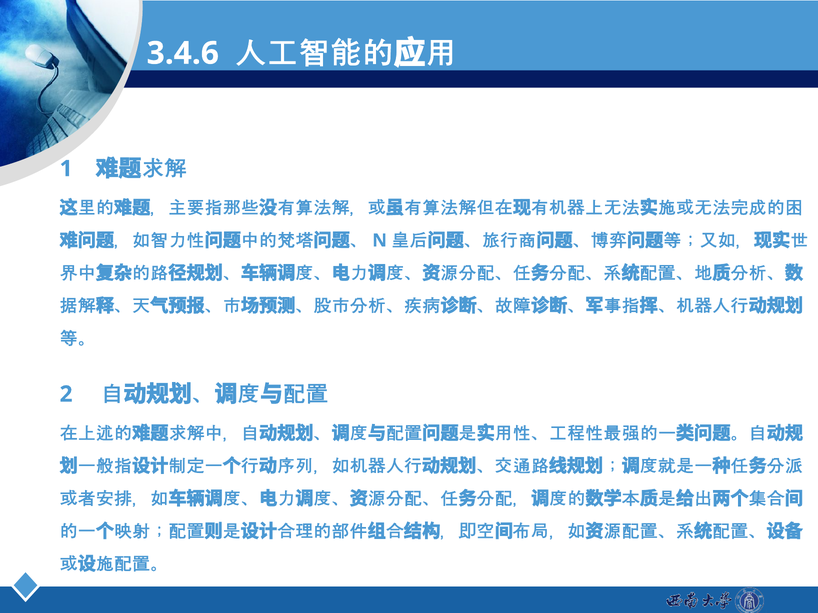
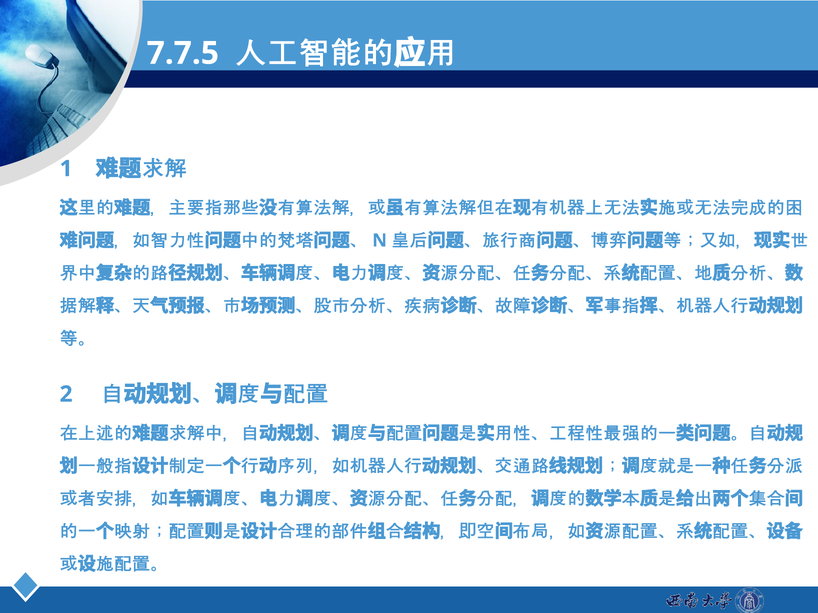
3.4.6: 3.4.6 -> 7.7.5 (183, 53)
